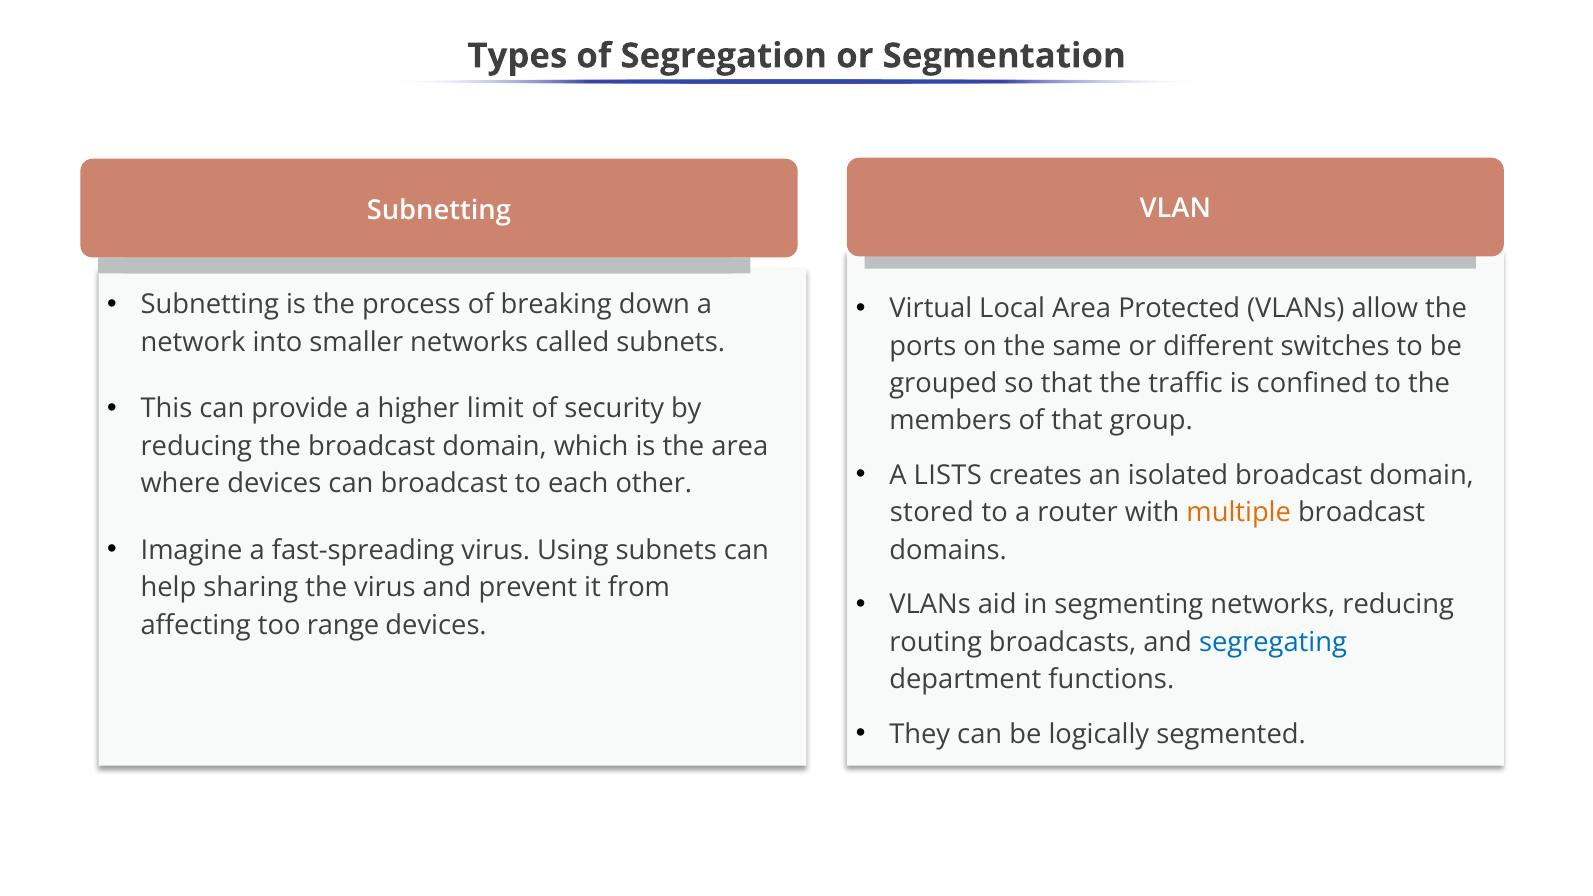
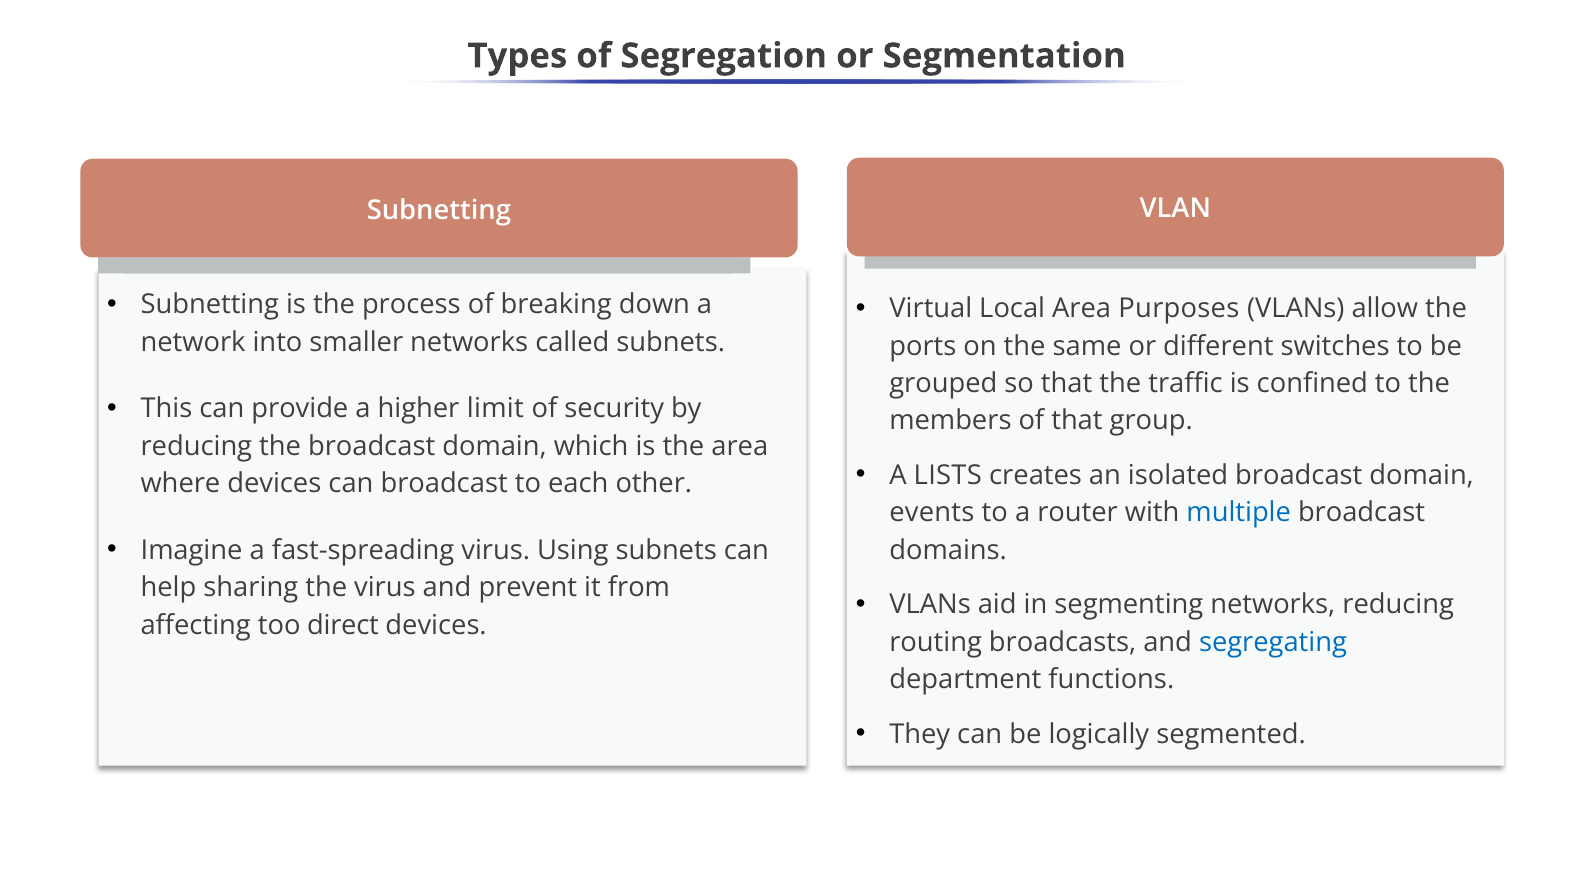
Protected: Protected -> Purposes (1179, 309)
stored: stored -> events (932, 513)
multiple colour: orange -> blue (1239, 513)
range: range -> direct (343, 625)
